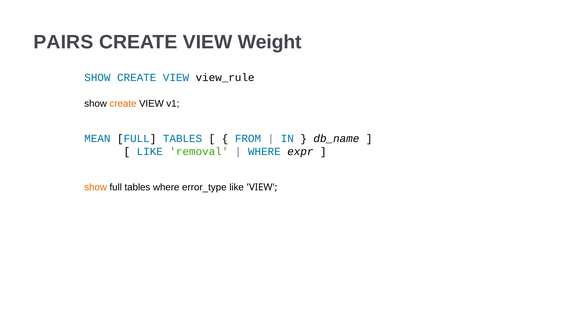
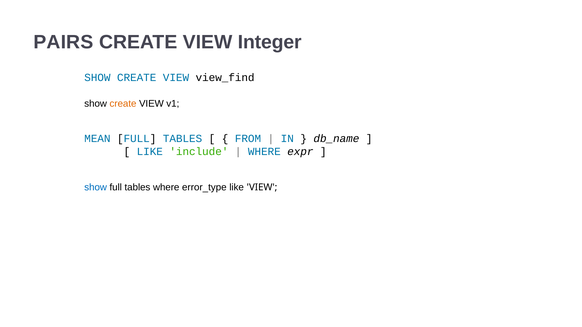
Weight: Weight -> Integer (270, 42)
view_rule: view_rule -> view_find (225, 77)
removal: removal -> include (199, 152)
show colour: orange -> blue (96, 187)
